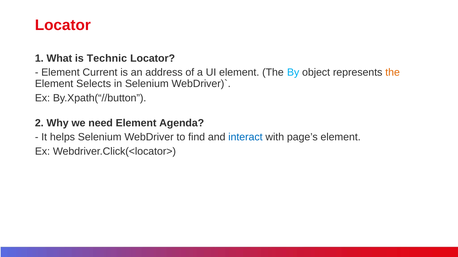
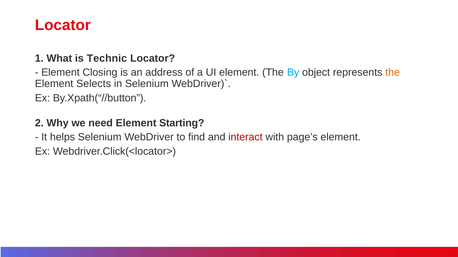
Current: Current -> Closing (100, 73)
Agenda: Agenda -> Starting (182, 123)
interact colour: blue -> red (245, 137)
